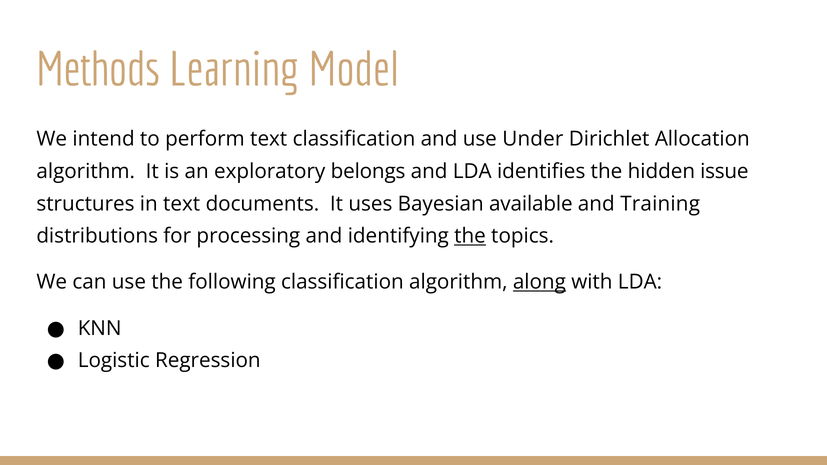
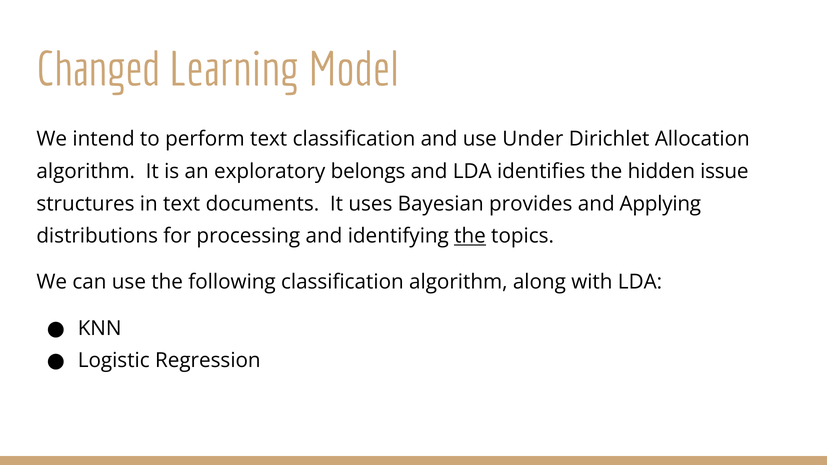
Methods: Methods -> Changed (99, 70)
available: available -> provides (531, 204)
Training: Training -> Applying (660, 204)
along underline: present -> none (539, 282)
